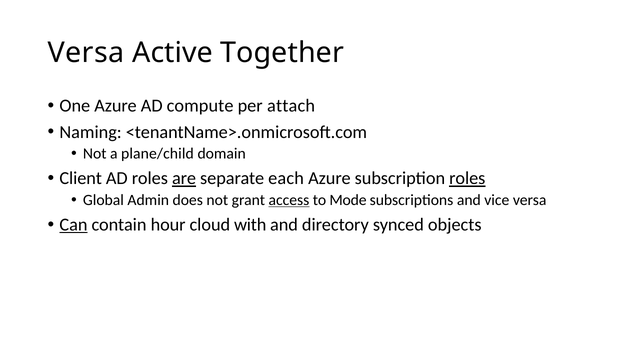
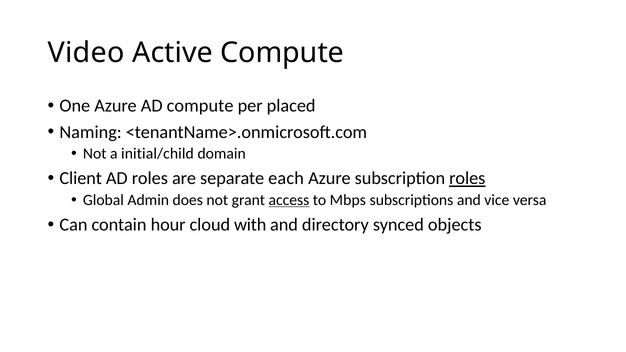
Versa: Versa -> Video (86, 53)
Active Together: Together -> Compute (282, 53)
attach: attach -> placed (291, 106)
plane/child: plane/child -> initial/child (157, 154)
are underline: present -> none (184, 178)
Mode: Mode -> Mbps (348, 200)
Can underline: present -> none (73, 225)
